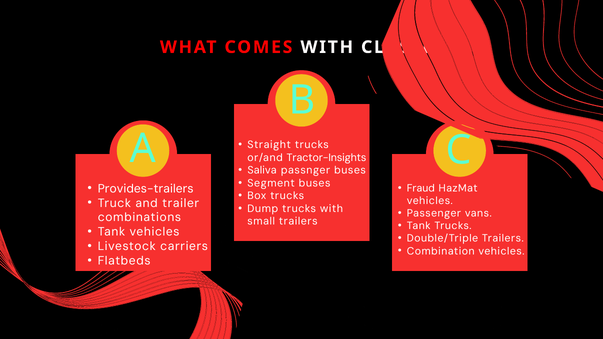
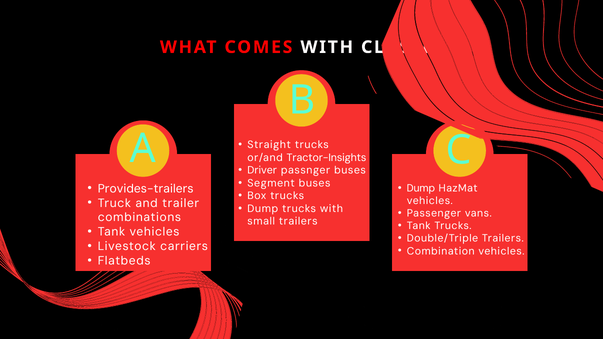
Saliva: Saliva -> Driver (262, 170)
Fraud: Fraud -> Dump (421, 188)
